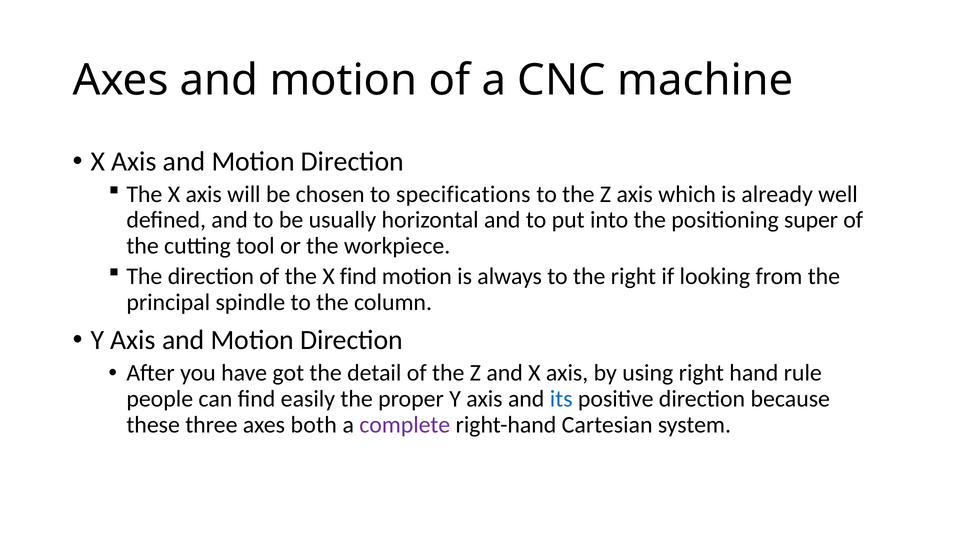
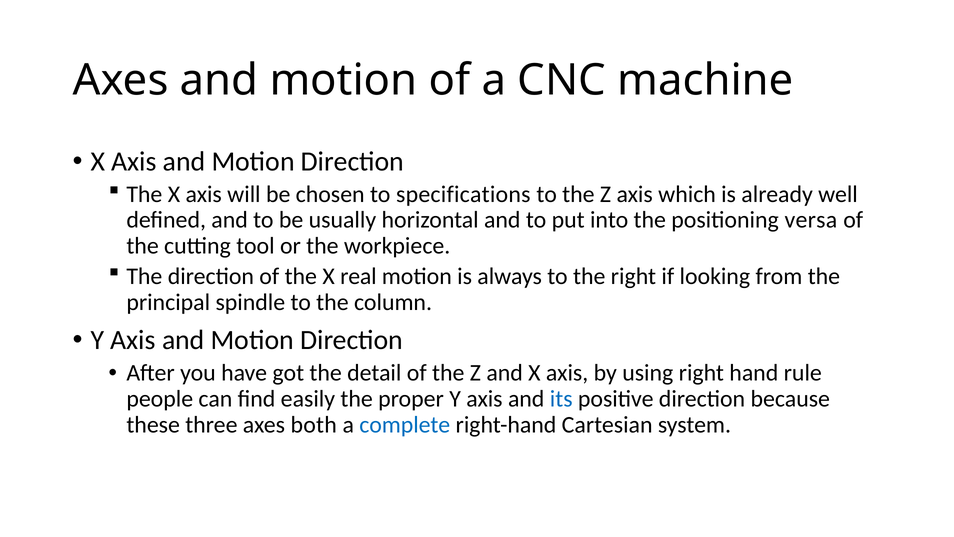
super: super -> versa (811, 220)
X find: find -> real (358, 276)
complete colour: purple -> blue (405, 424)
